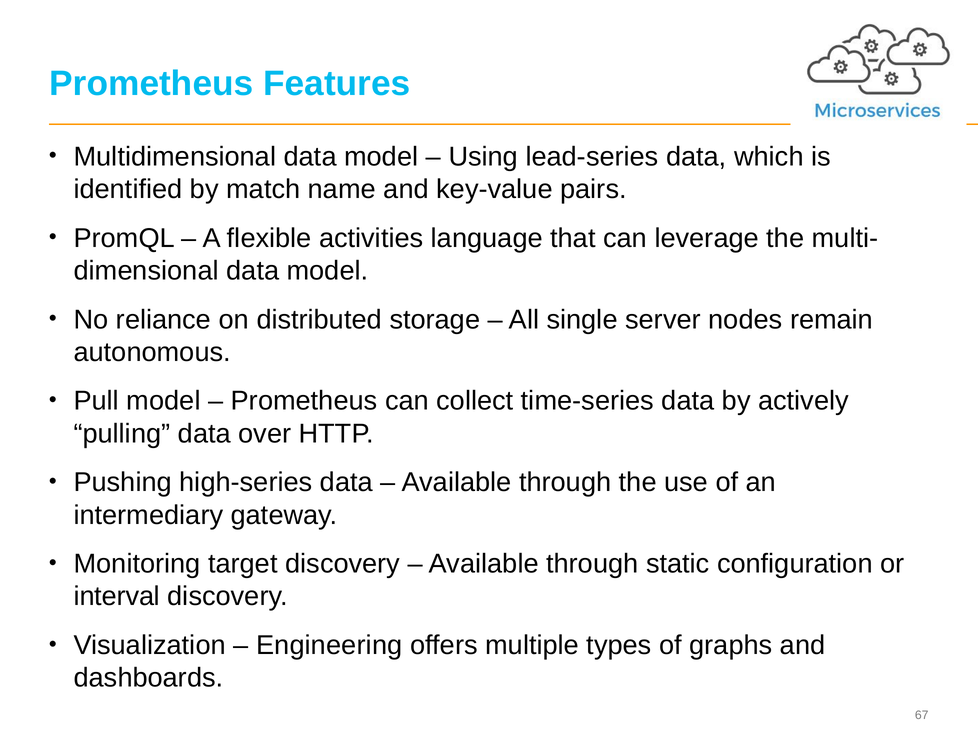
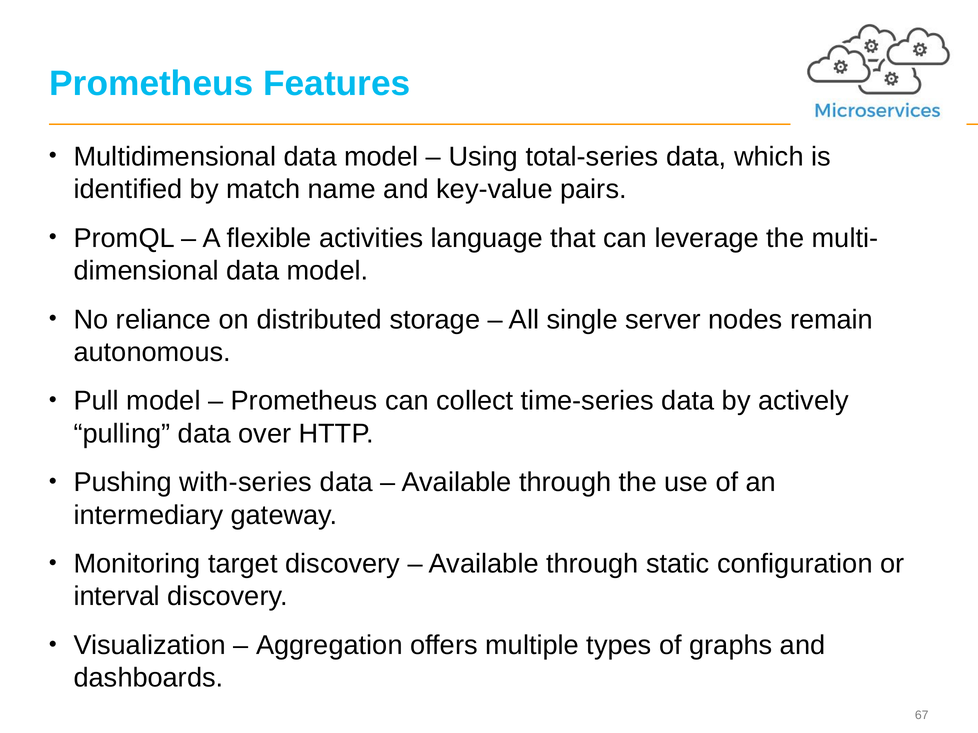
lead-series: lead-series -> total-series (592, 157)
high-series: high-series -> with-series (246, 483)
Engineering: Engineering -> Aggregation (329, 646)
